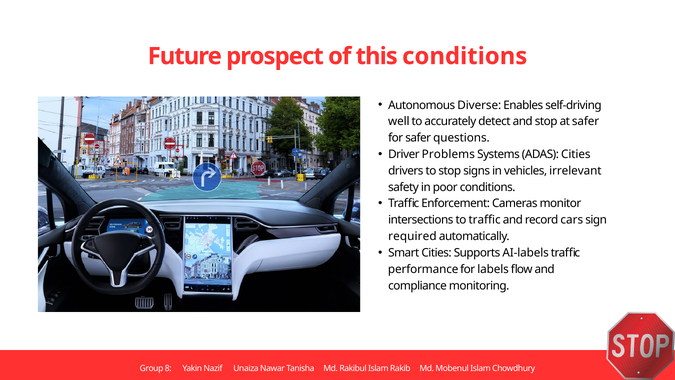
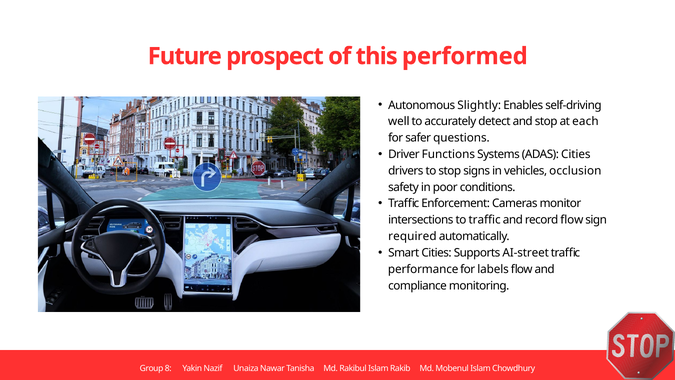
this conditions: conditions -> performed (465, 56)
Diverse: Diverse -> Slightly (479, 105)
at safer: safer -> each (585, 121)
Problems: Problems -> Functions (448, 154)
irrelevant: irrelevant -> occlusion (575, 171)
record cars: cars -> flow (572, 220)
AI-labels: AI-labels -> AI-street (526, 253)
